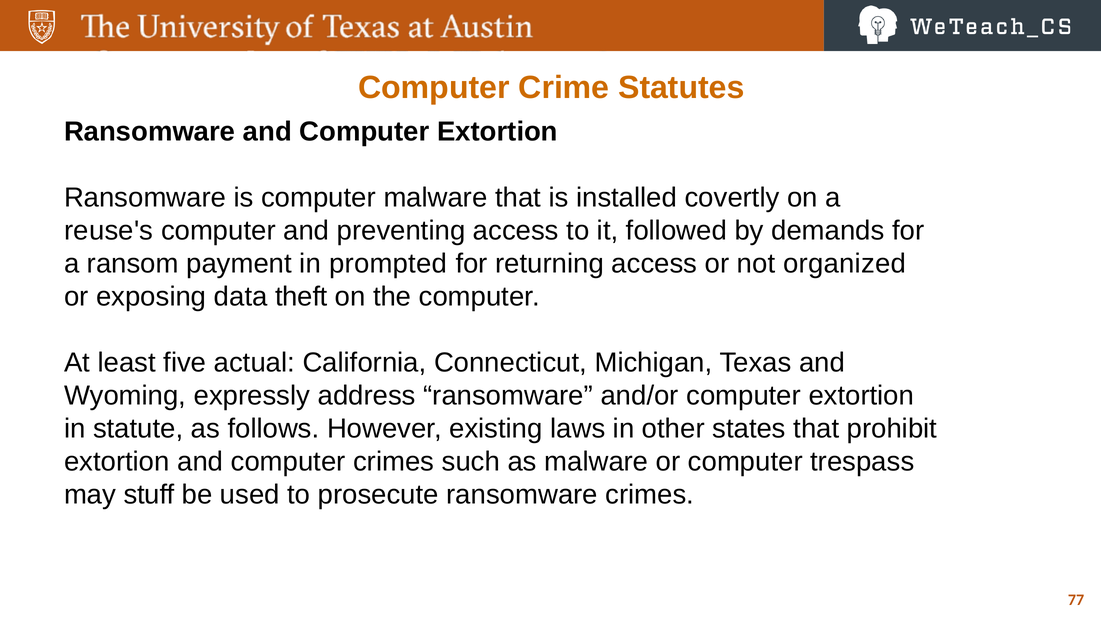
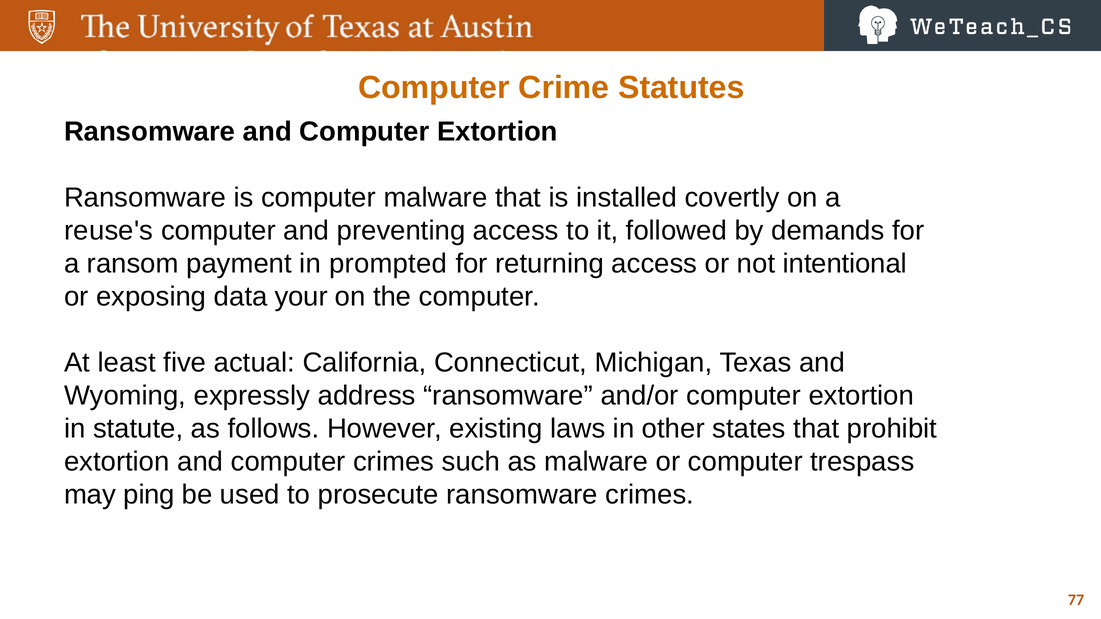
organized: organized -> intentional (845, 264)
theft: theft -> your (301, 297)
stuff: stuff -> ping (149, 495)
